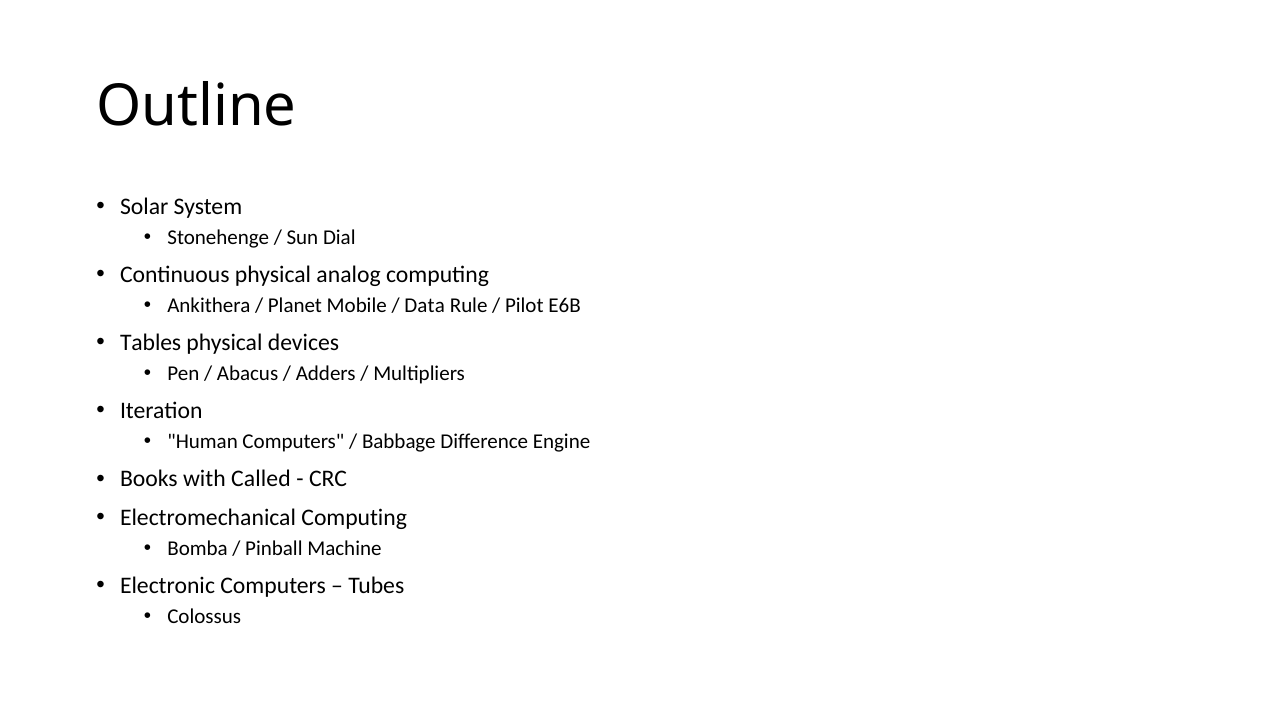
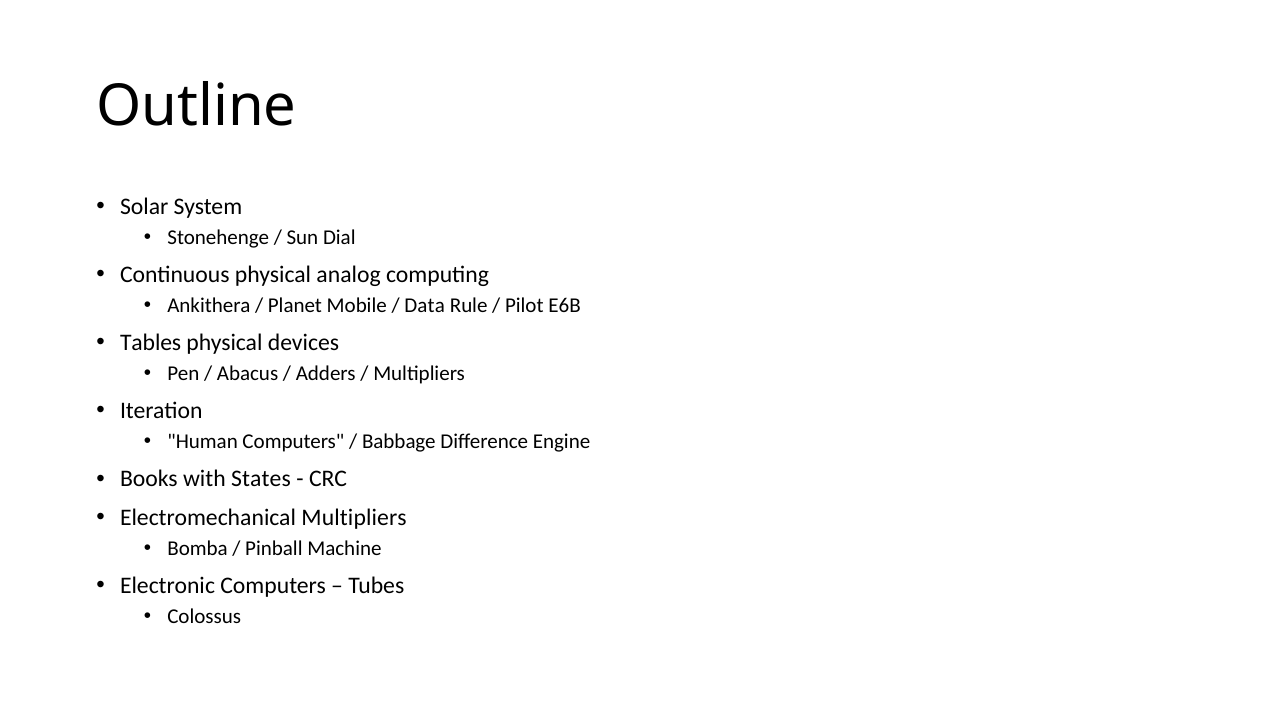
Called: Called -> States (261, 479)
Electromechanical Computing: Computing -> Multipliers (354, 518)
